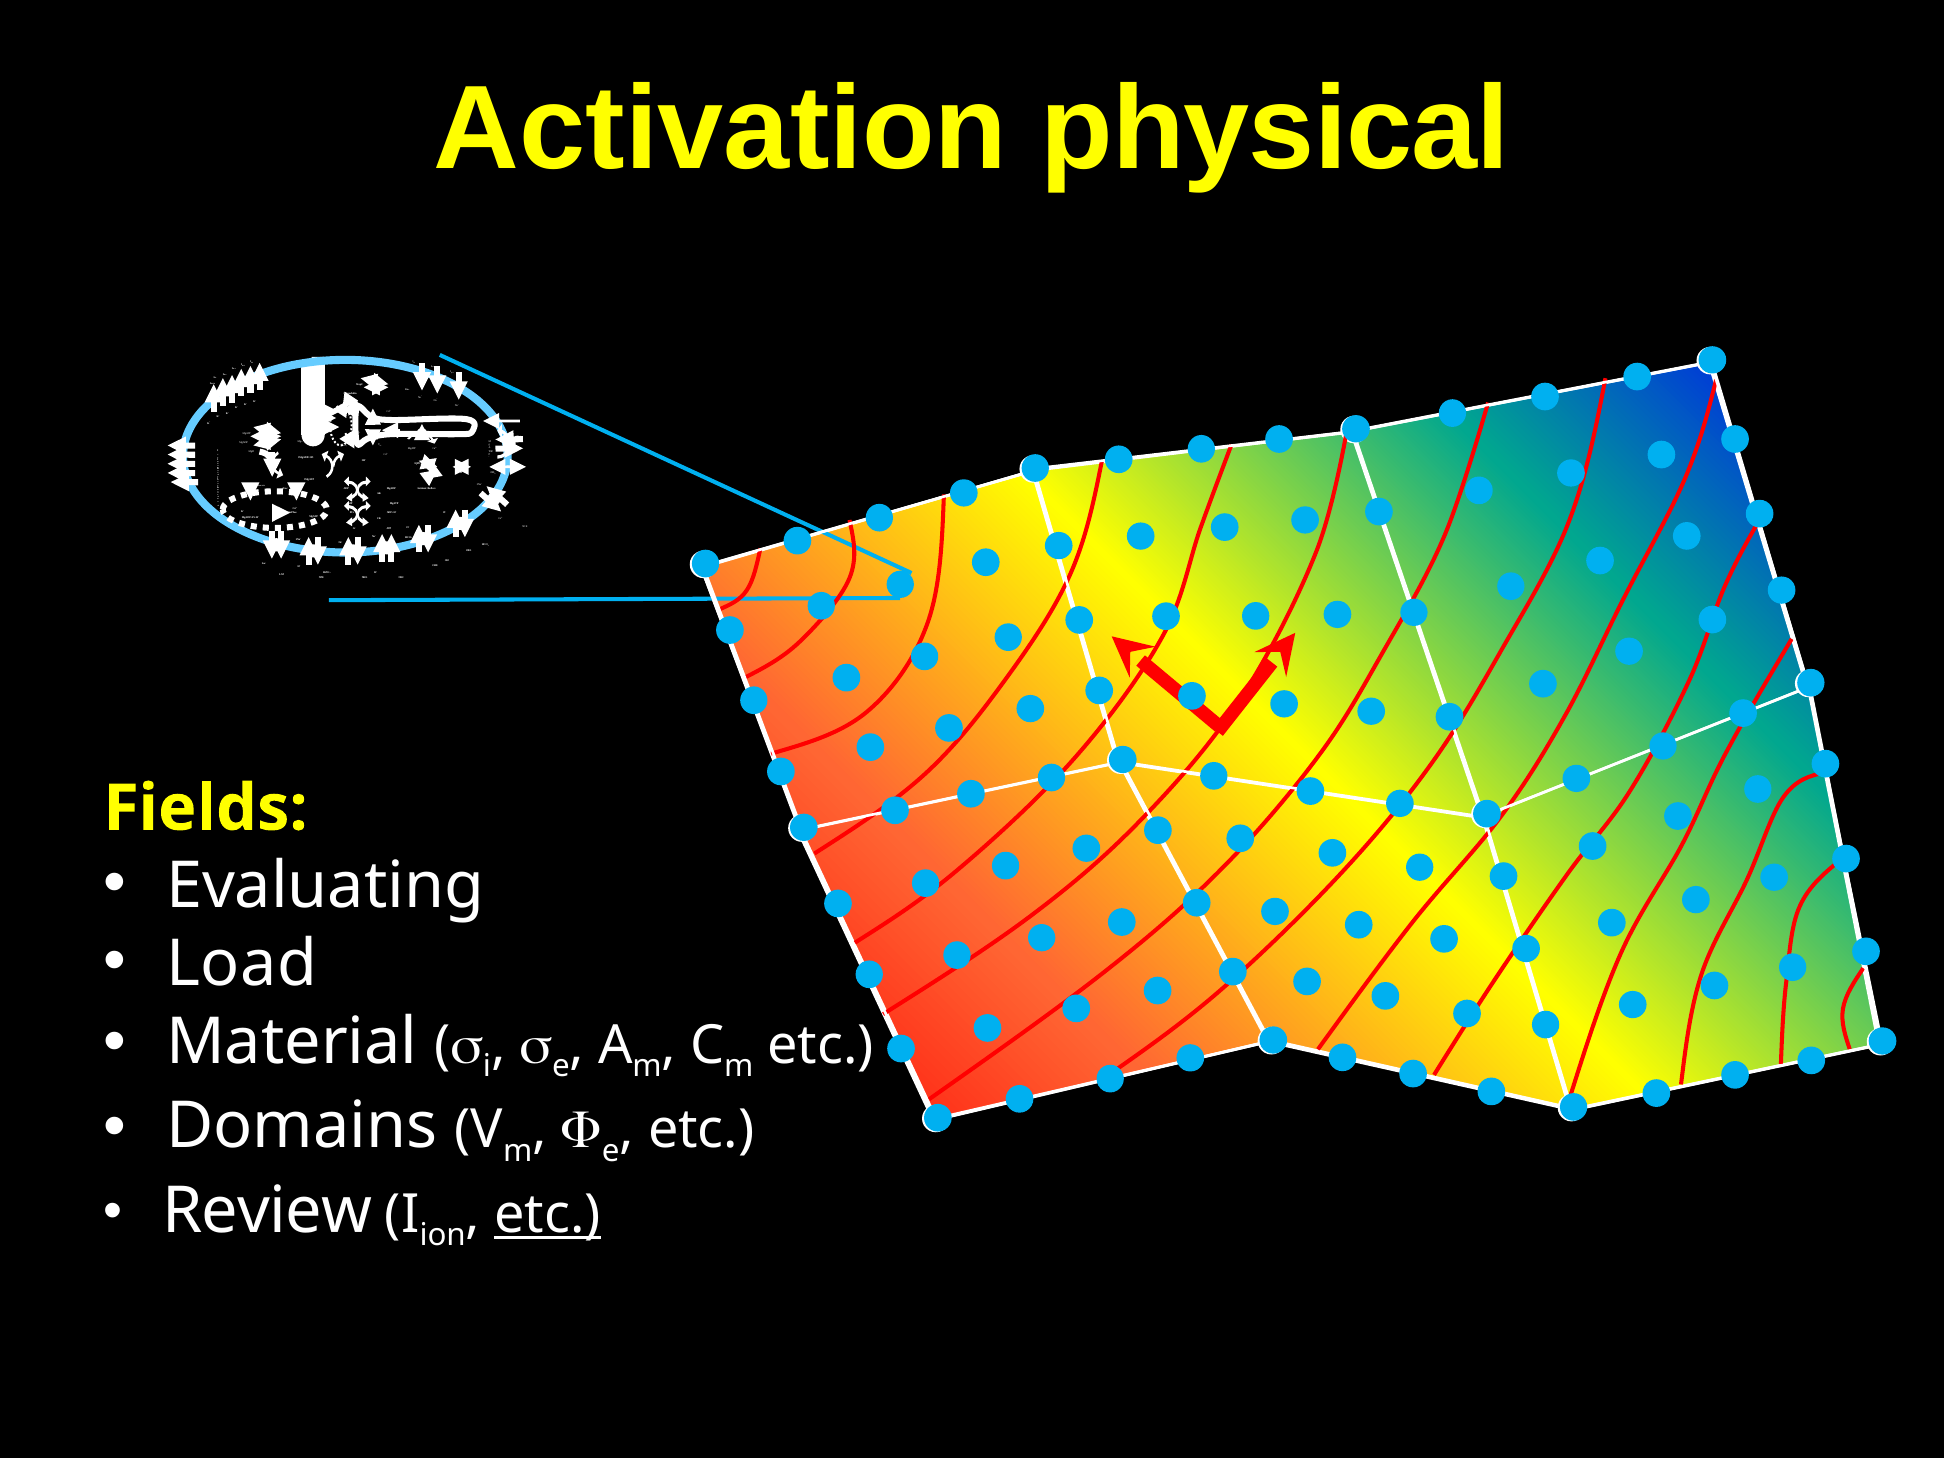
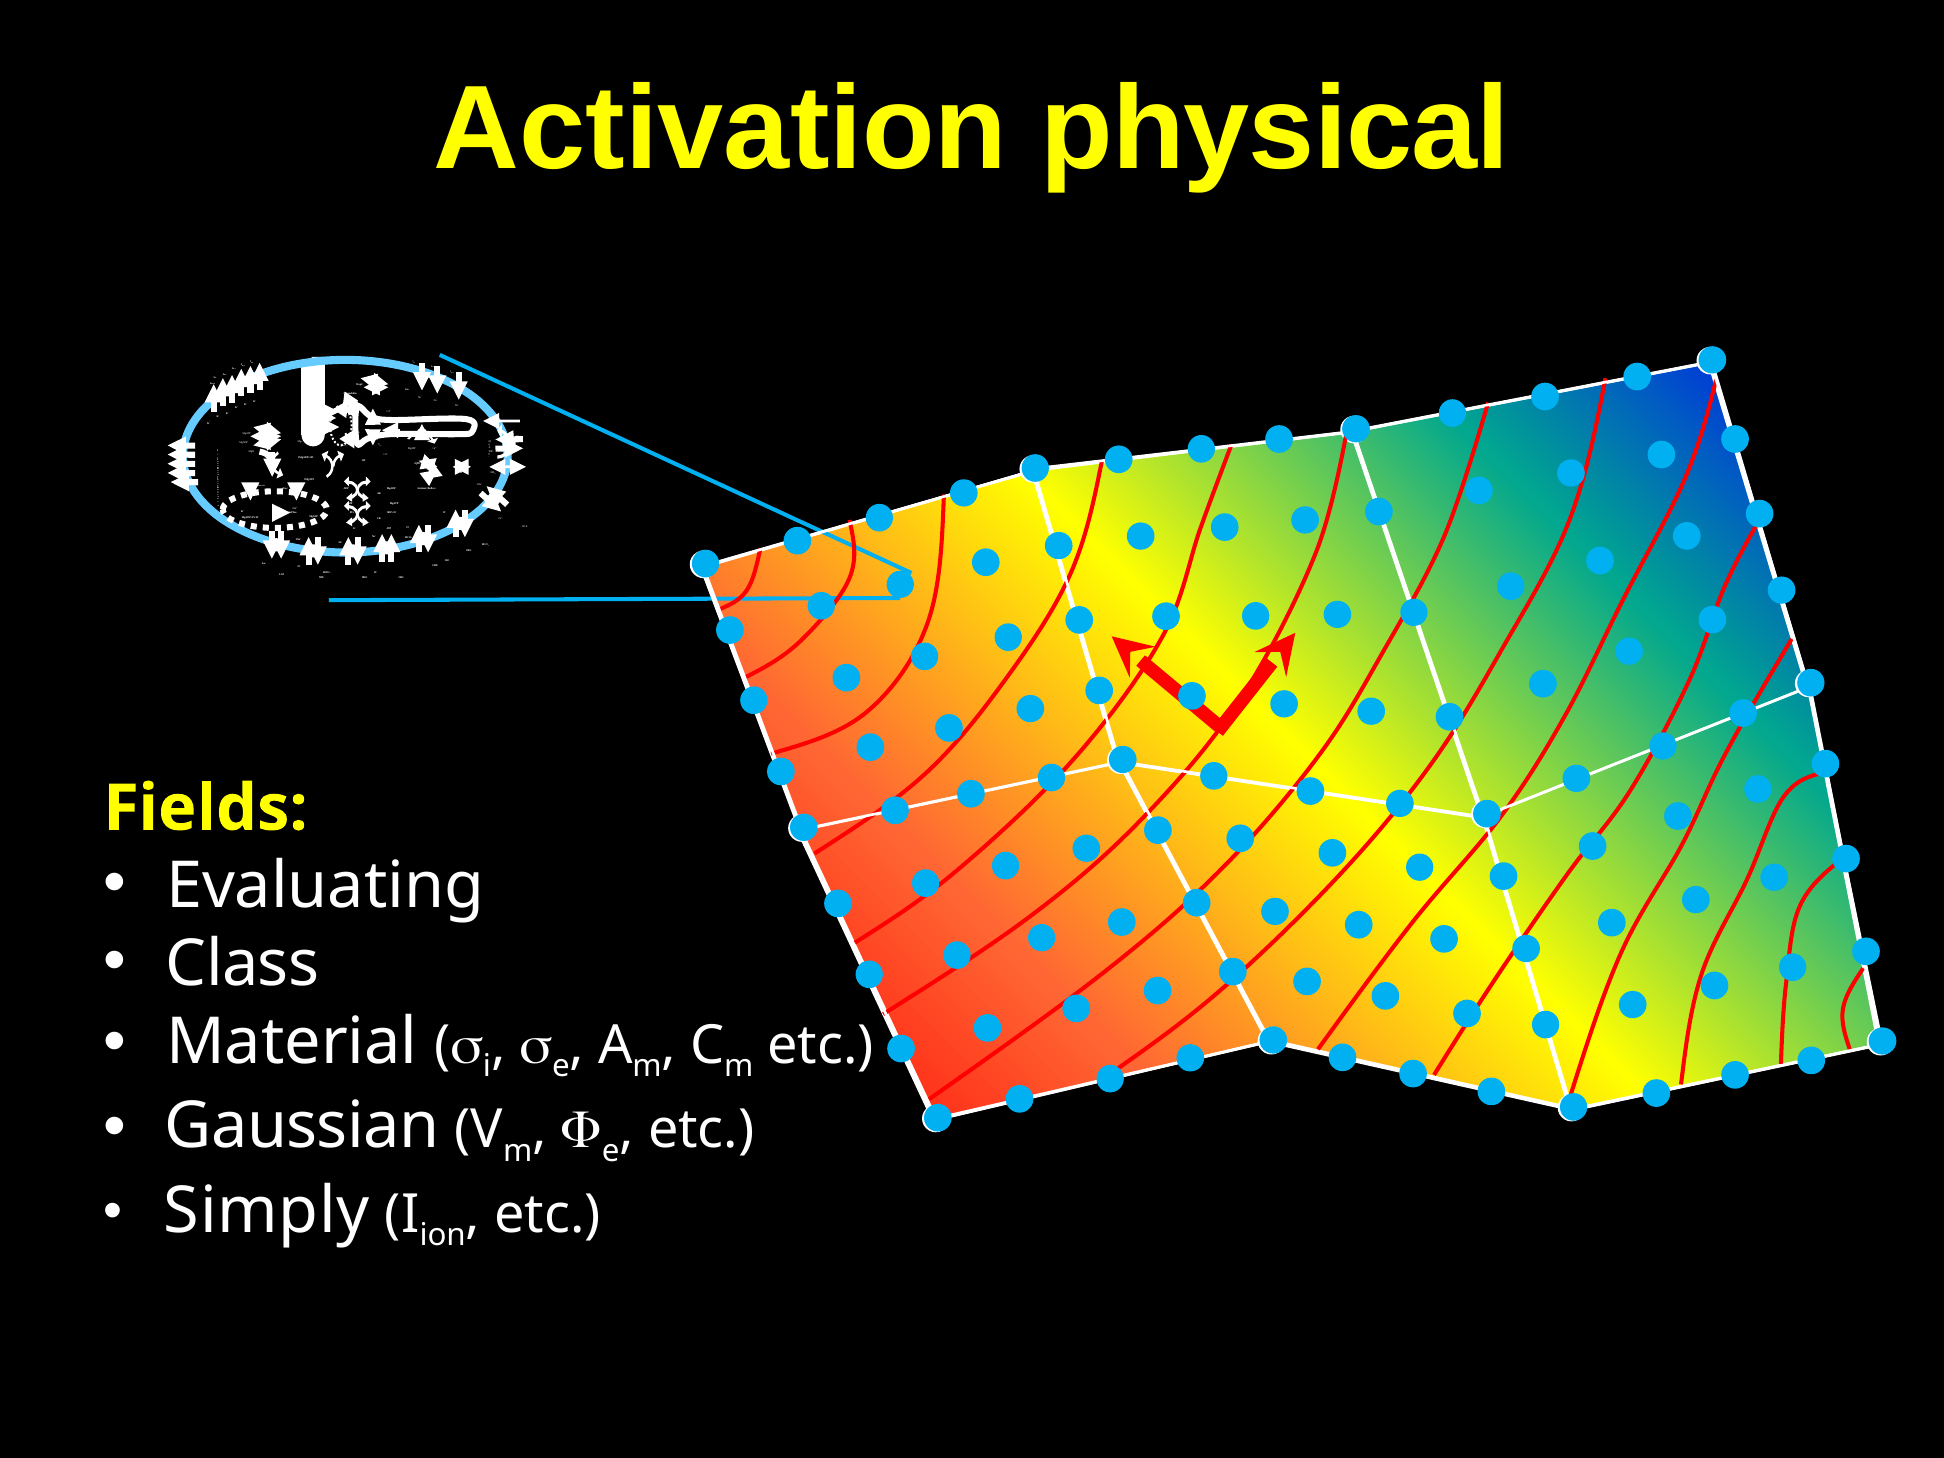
Load: Load -> Class (242, 964)
Domains: Domains -> Gaussian (302, 1126)
Review: Review -> Simply (267, 1211)
etc underline: present -> none (548, 1214)
